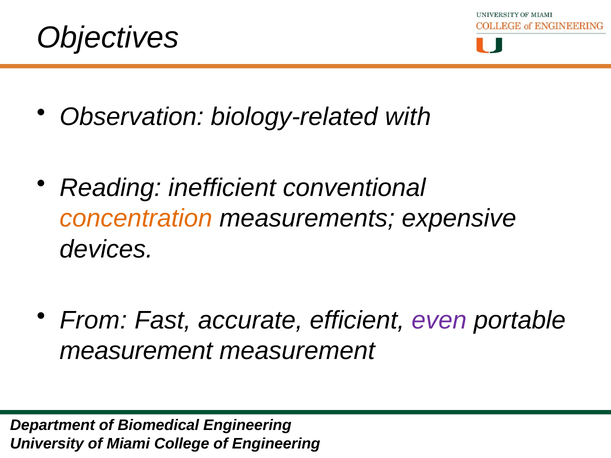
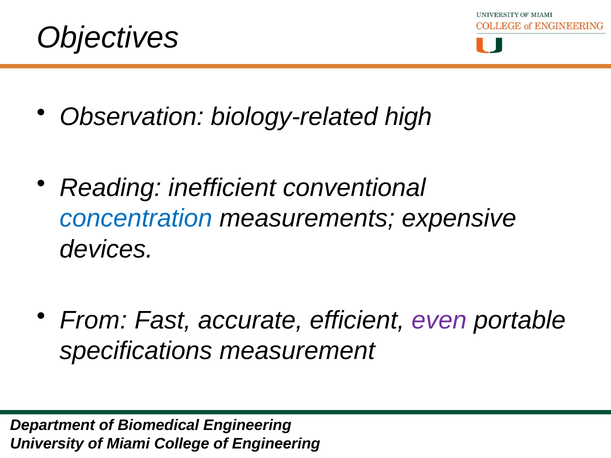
with: with -> high (408, 117)
concentration colour: orange -> blue (136, 219)
measurement: measurement -> specifications (136, 351)
